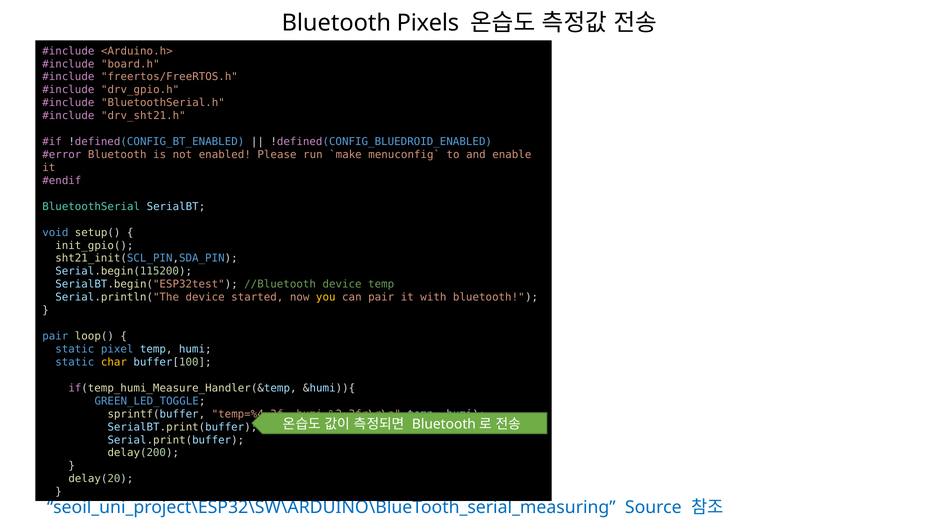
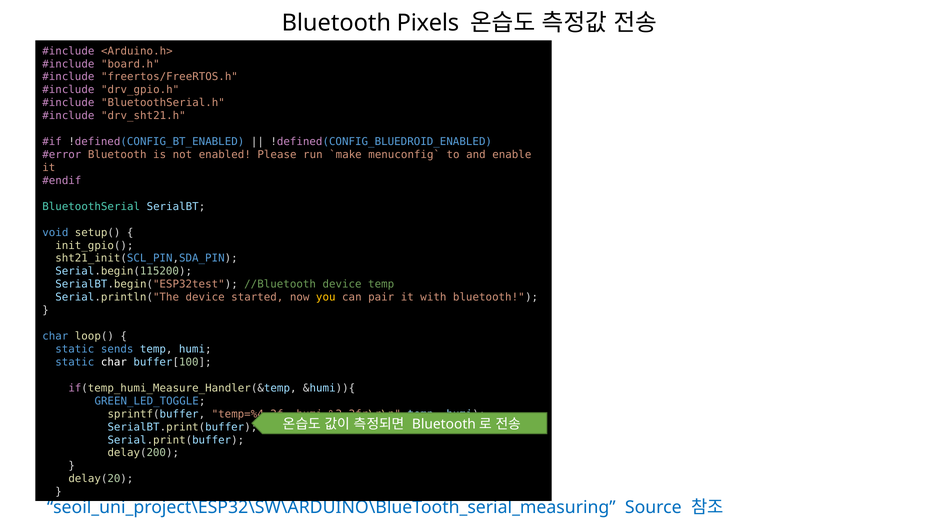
pair: pair -> char (55, 336)
pixel: pixel -> sends (117, 349)
char colour: yellow -> white (114, 362)
